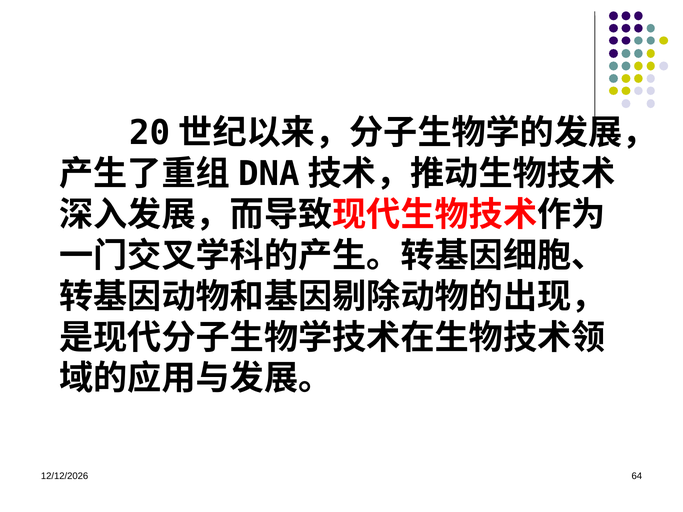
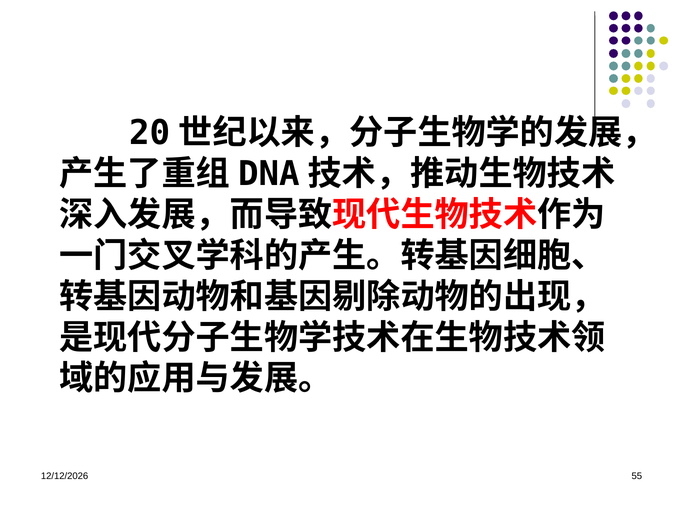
64: 64 -> 55 (637, 477)
